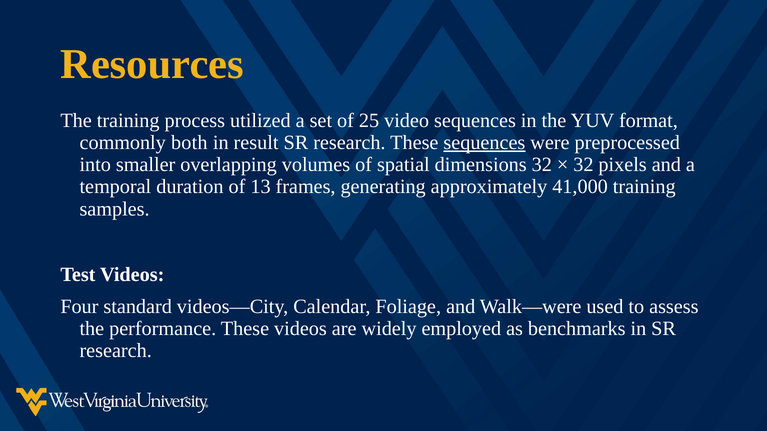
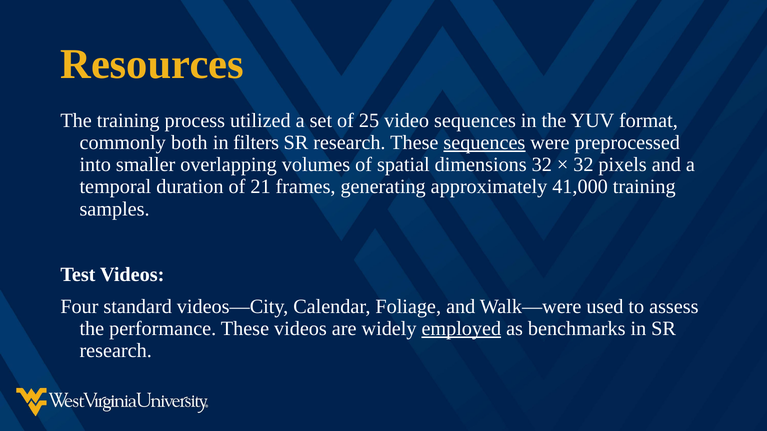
result: result -> filters (256, 143)
13: 13 -> 21 (261, 187)
employed underline: none -> present (461, 329)
